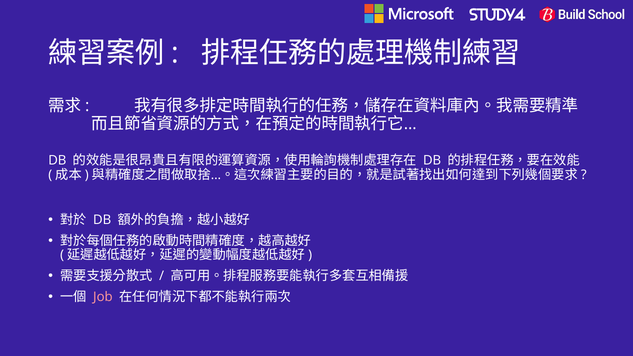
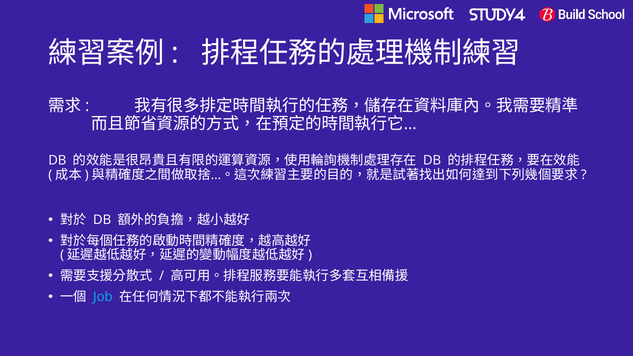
Job colour: pink -> light blue (103, 297)
